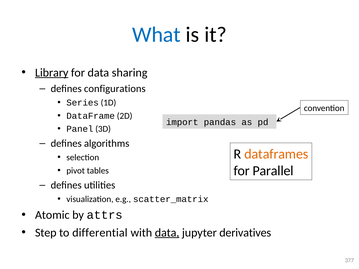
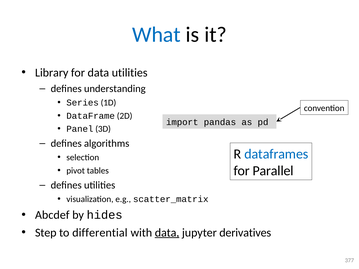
Library underline: present -> none (52, 73)
data sharing: sharing -> utilities (130, 73)
configurations: configurations -> understanding (115, 89)
dataframes colour: orange -> blue (276, 154)
Atomic: Atomic -> Abcdef (52, 215)
attrs: attrs -> hides (105, 215)
